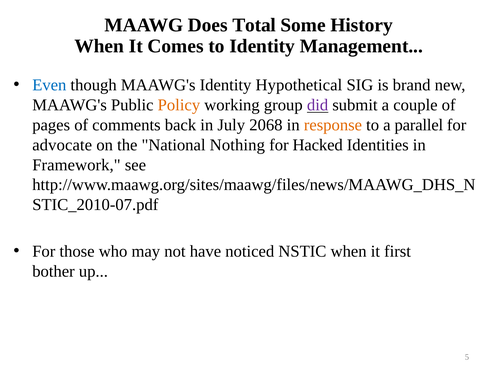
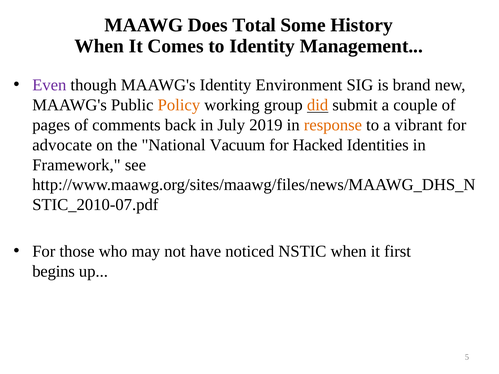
Even colour: blue -> purple (49, 85)
Hypothetical: Hypothetical -> Environment (299, 85)
did colour: purple -> orange (318, 105)
2068: 2068 -> 2019 (266, 125)
parallel: parallel -> vibrant (419, 125)
Nothing: Nothing -> Vacuum (237, 145)
bother: bother -> begins (54, 271)
